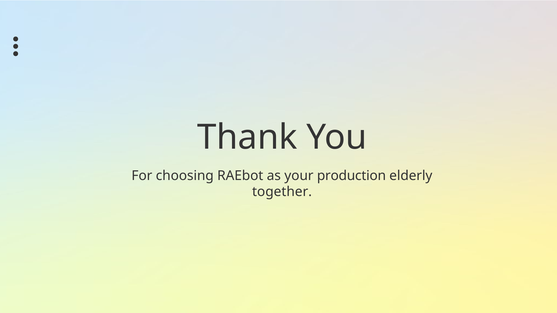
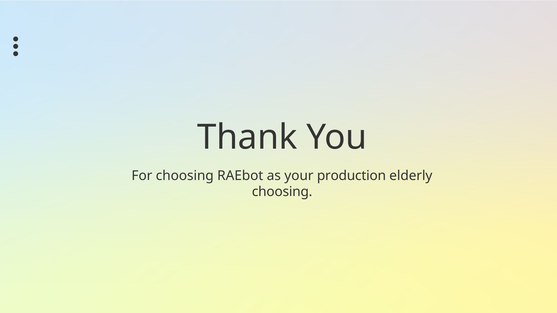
together: together -> choosing (282, 192)
